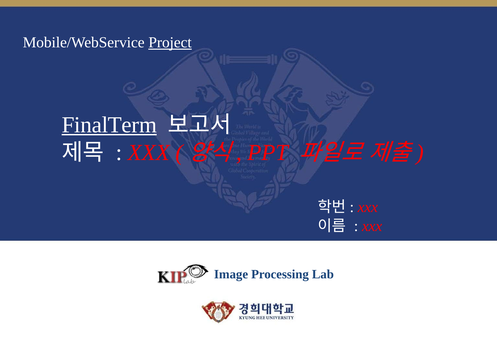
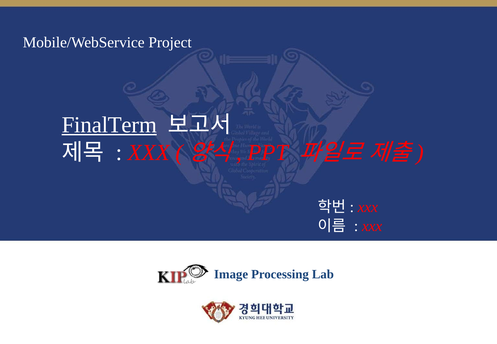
Project underline: present -> none (170, 43)
